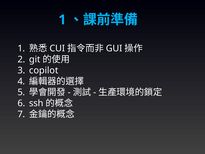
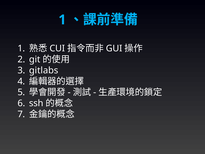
copilot: copilot -> gitlabs (44, 70)
